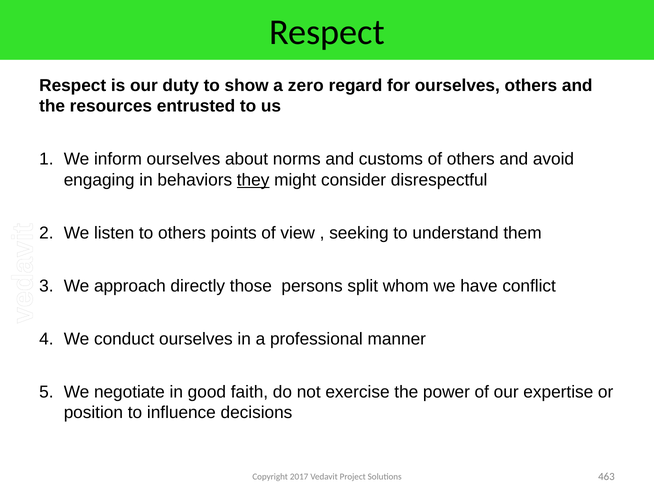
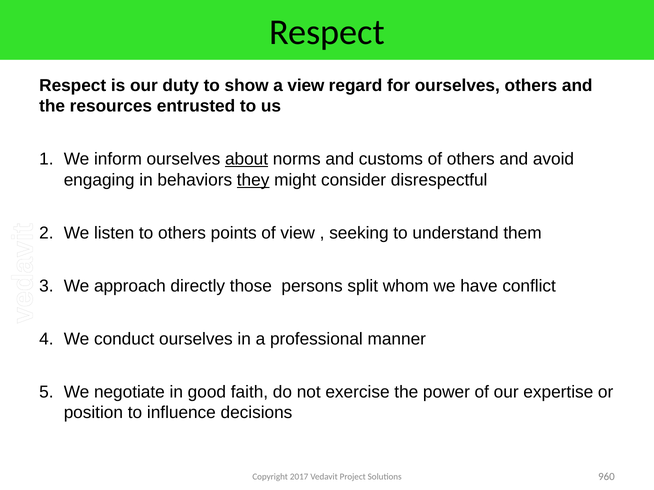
a zero: zero -> view (306, 86)
about underline: none -> present (247, 159)
463: 463 -> 960 (606, 477)
